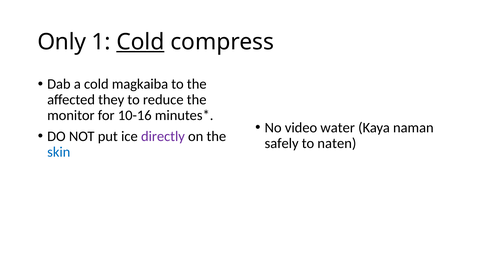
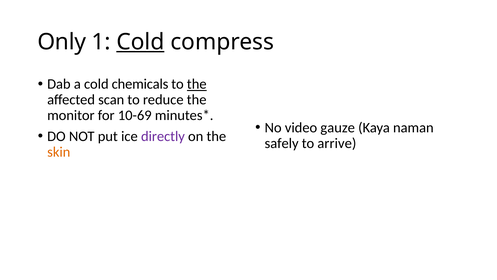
magkaiba: magkaiba -> chemicals (140, 84)
the underline: none -> present (197, 84)
they: they -> scan (111, 100)
10-16: 10-16 -> 10-69 (135, 115)
water: water -> gauze (338, 127)
naten: naten -> arrive (337, 143)
skin colour: blue -> orange (59, 152)
